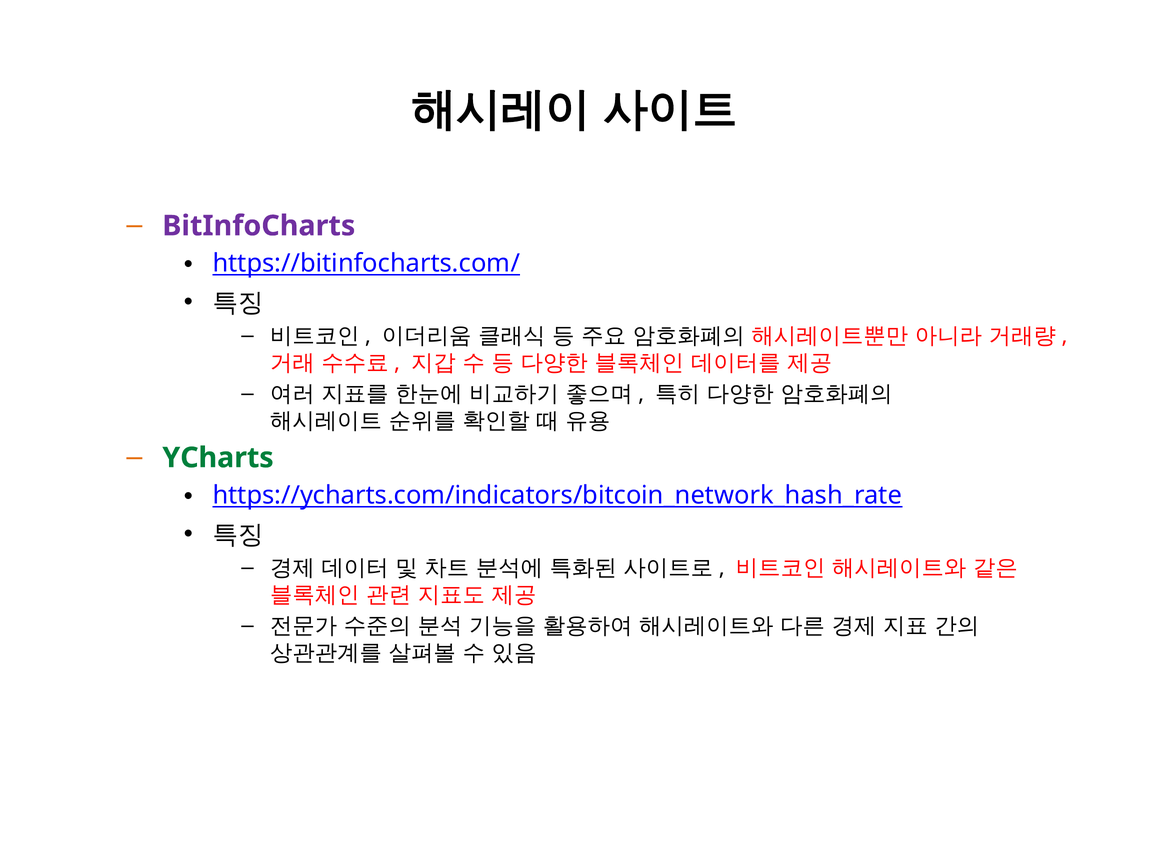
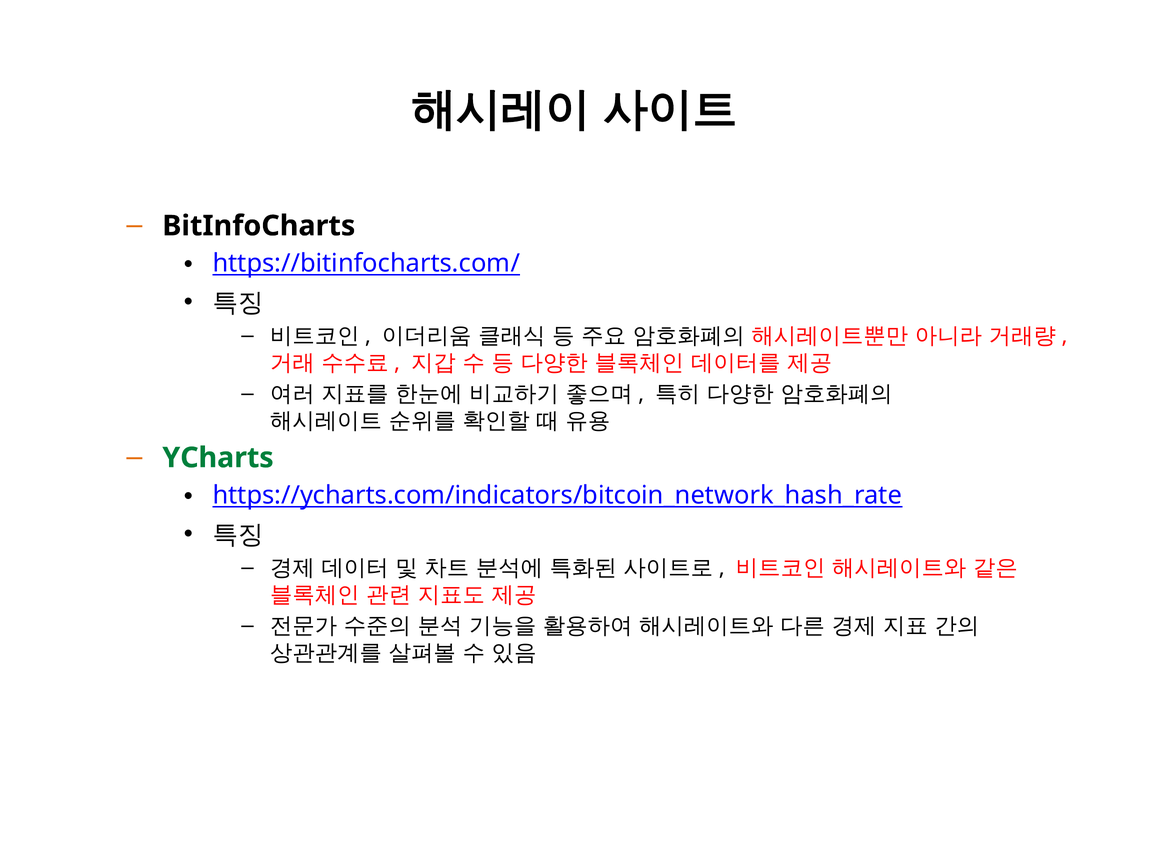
BitInfoCharts colour: purple -> black (259, 226)
